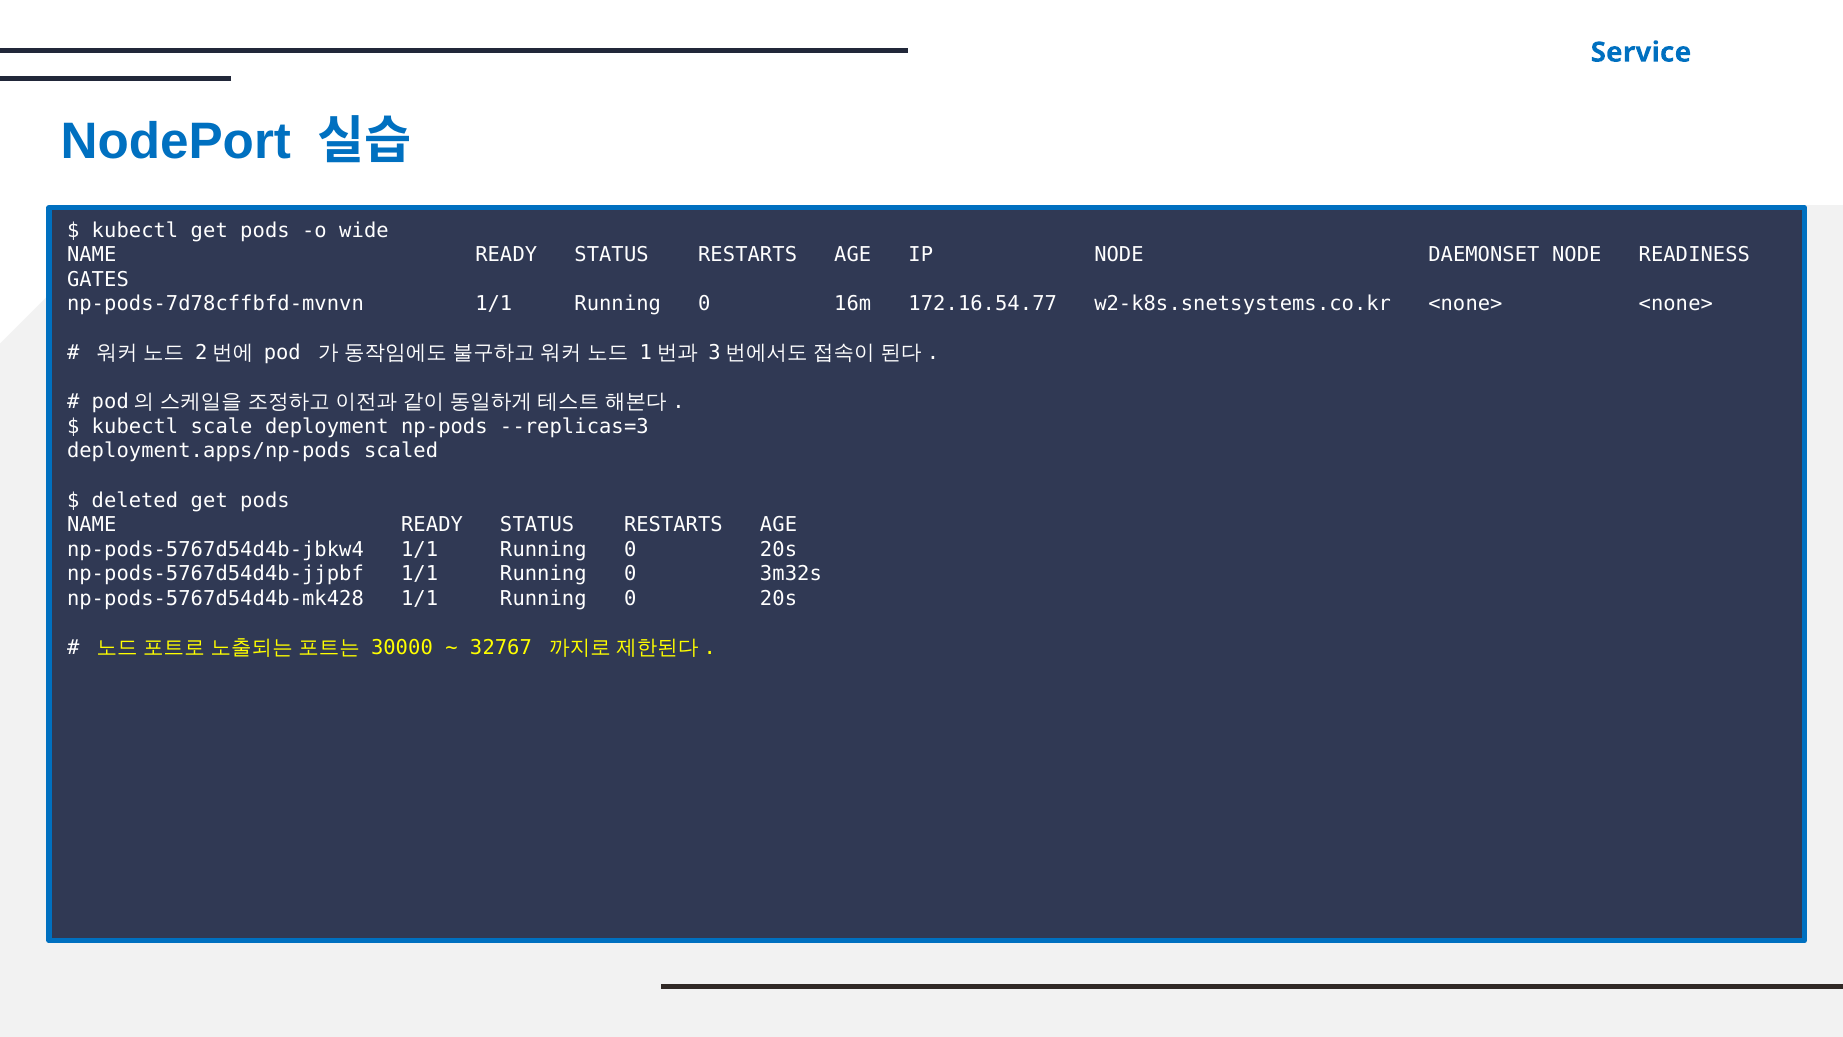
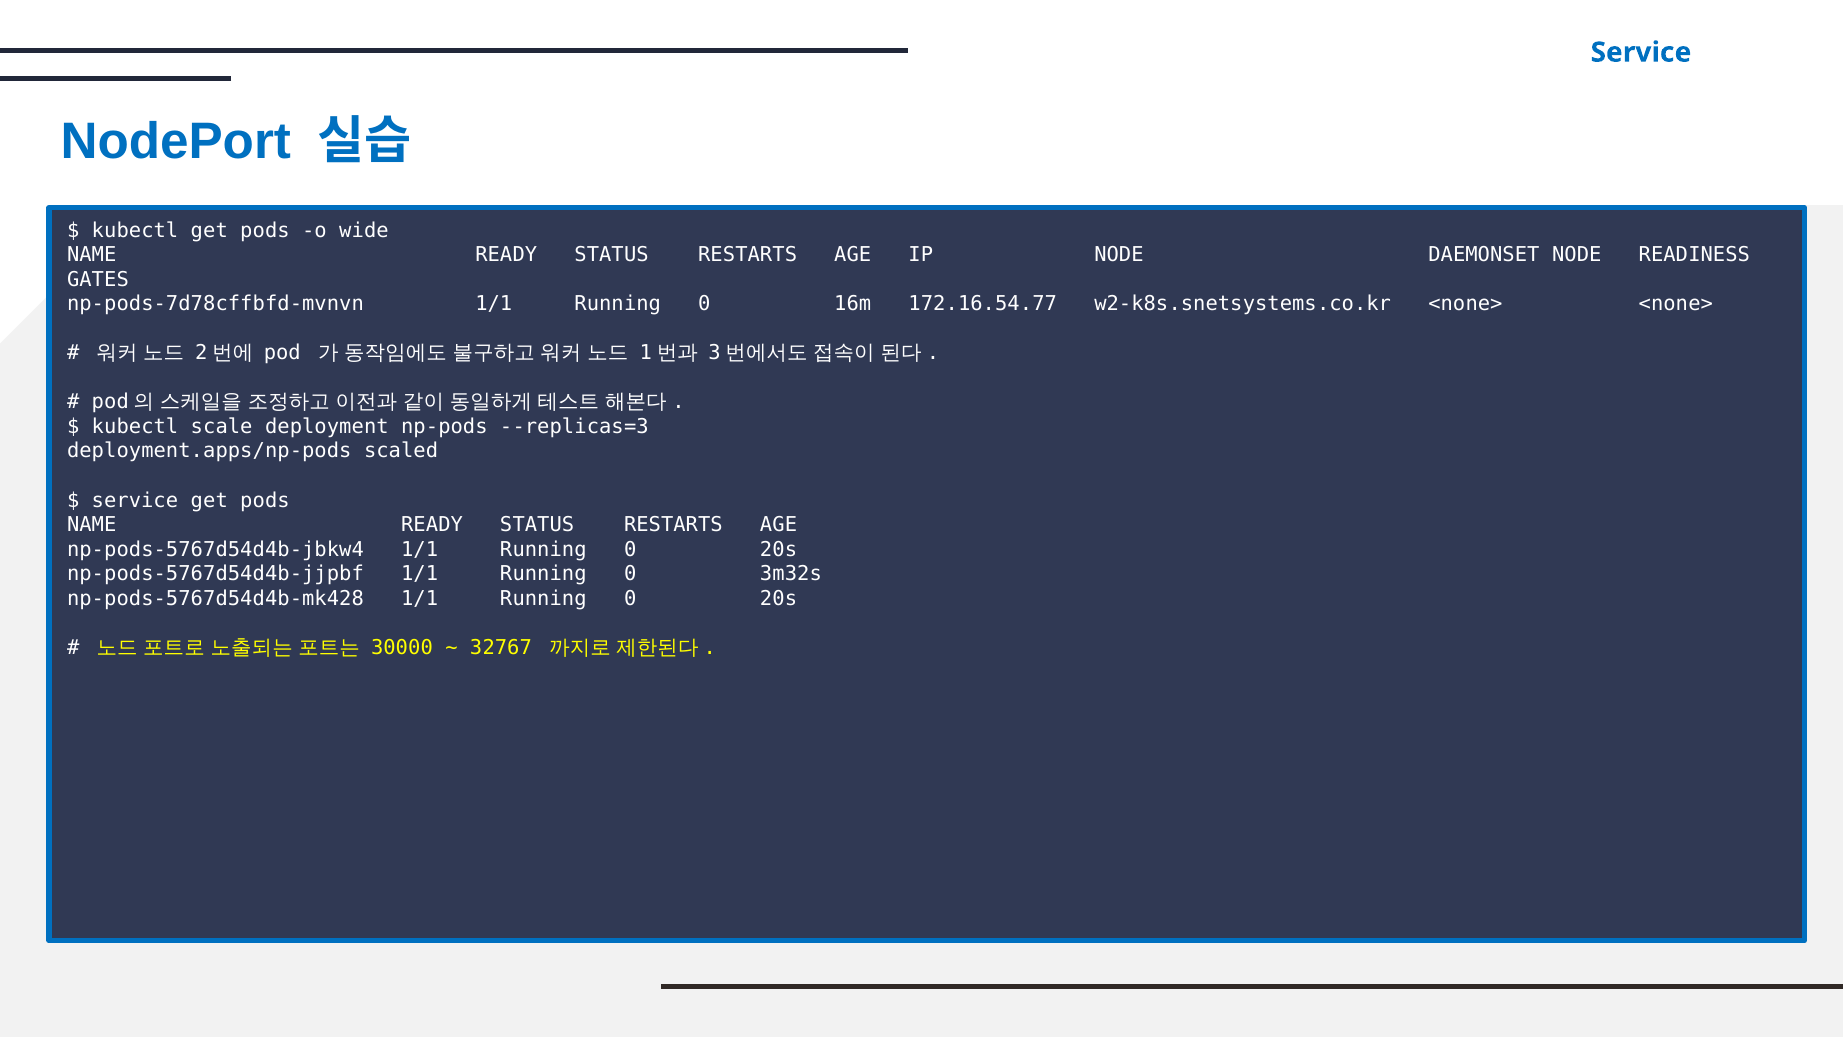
deleted: deleted -> service (135, 500)
